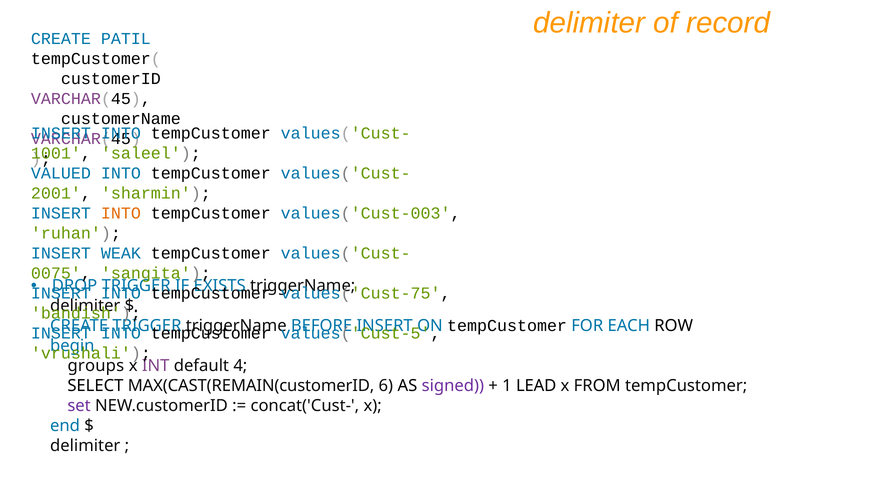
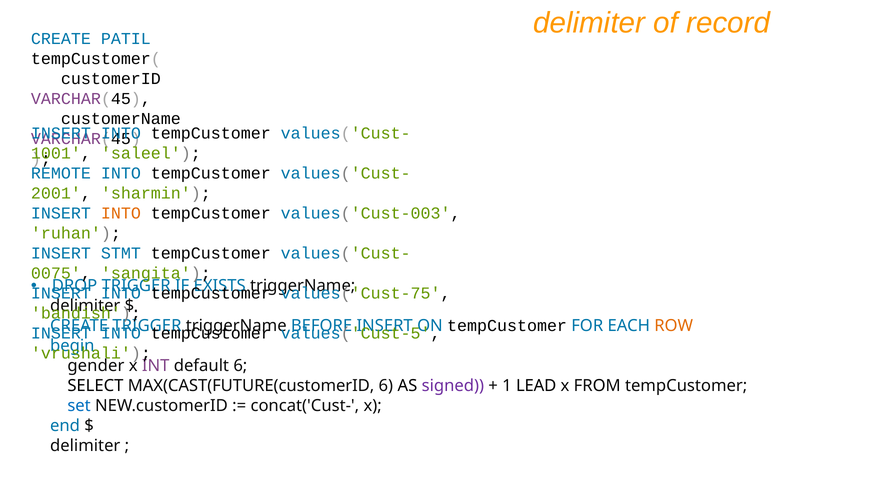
VALUED: VALUED -> REMOTE (61, 173)
WEAK: WEAK -> STMT (121, 253)
ROW colour: black -> orange (674, 326)
groups: groups -> gender (96, 366)
default 4: 4 -> 6 (240, 366)
MAX(CAST(REMAIN(customerID: MAX(CAST(REMAIN(customerID -> MAX(CAST(FUTURE(customerID (251, 386)
set colour: purple -> blue (79, 406)
